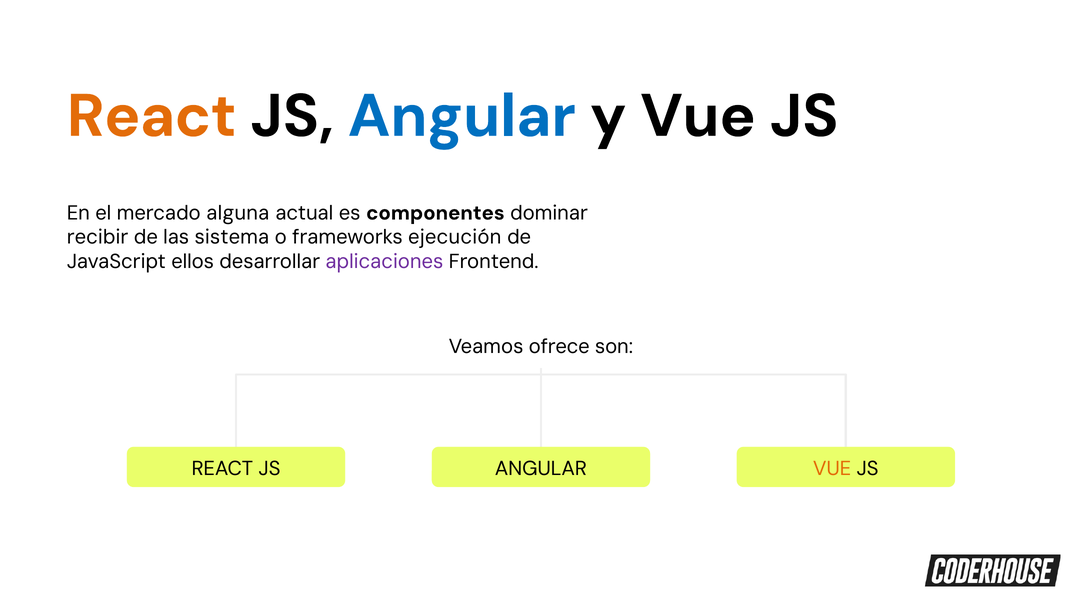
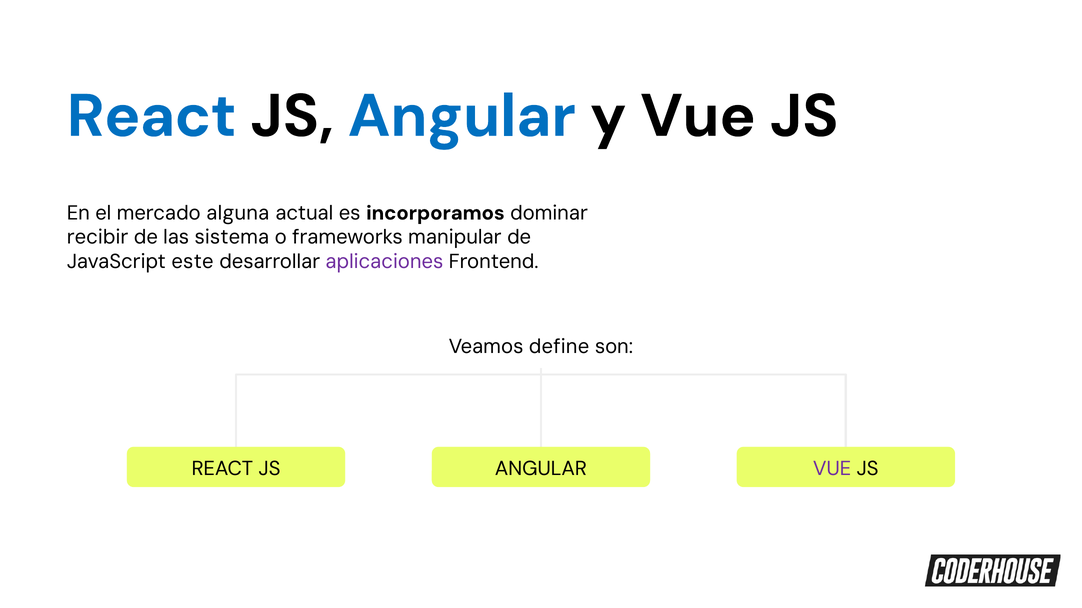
React colour: orange -> blue (152, 116)
componentes: componentes -> incorporamos (435, 213)
ejecución: ejecución -> manipular (455, 237)
ellos: ellos -> este (193, 262)
ofrece: ofrece -> define (559, 347)
VUE colour: orange -> purple (832, 469)
